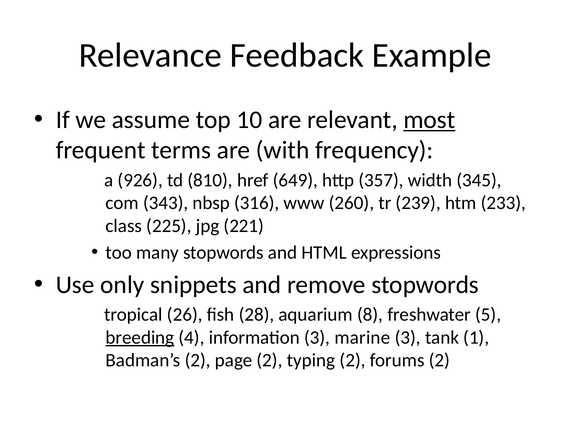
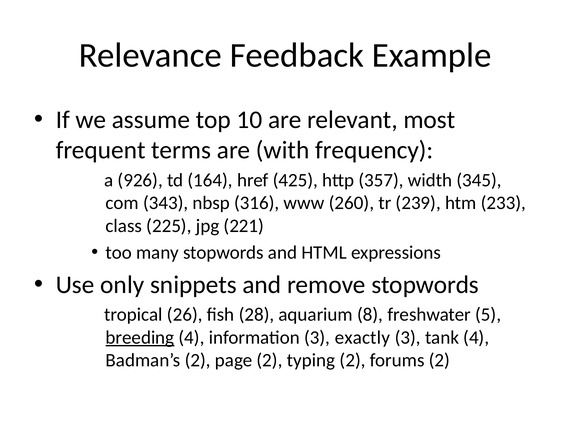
most underline: present -> none (429, 120)
810: 810 -> 164 (210, 180)
649: 649 -> 425 (295, 180)
marine: marine -> exactly (362, 338)
tank 1: 1 -> 4 (476, 338)
